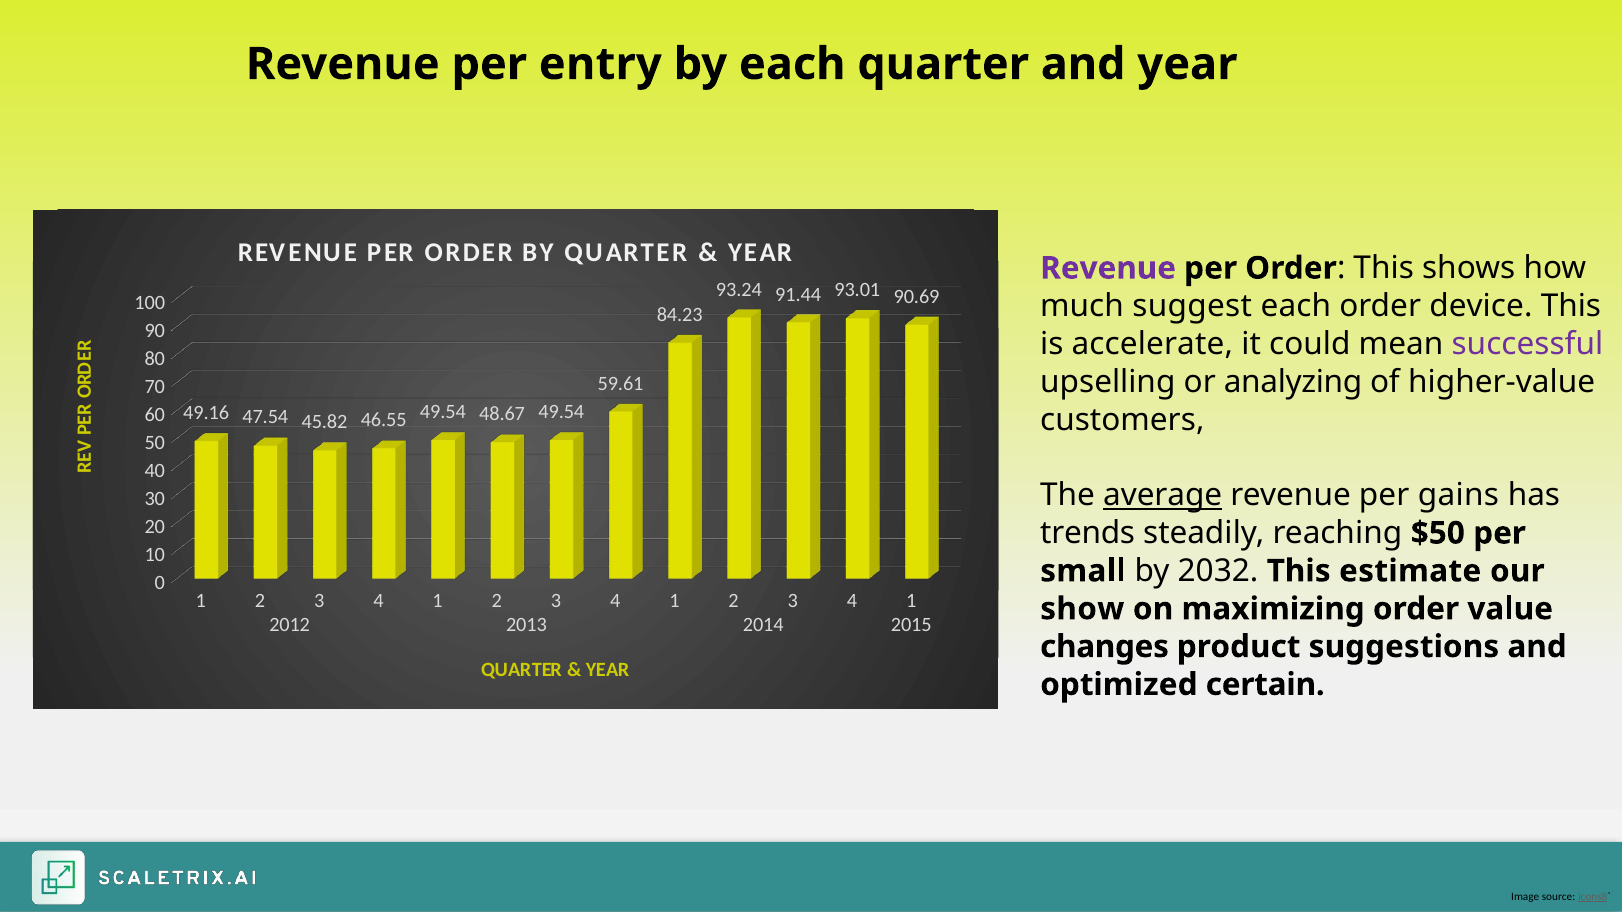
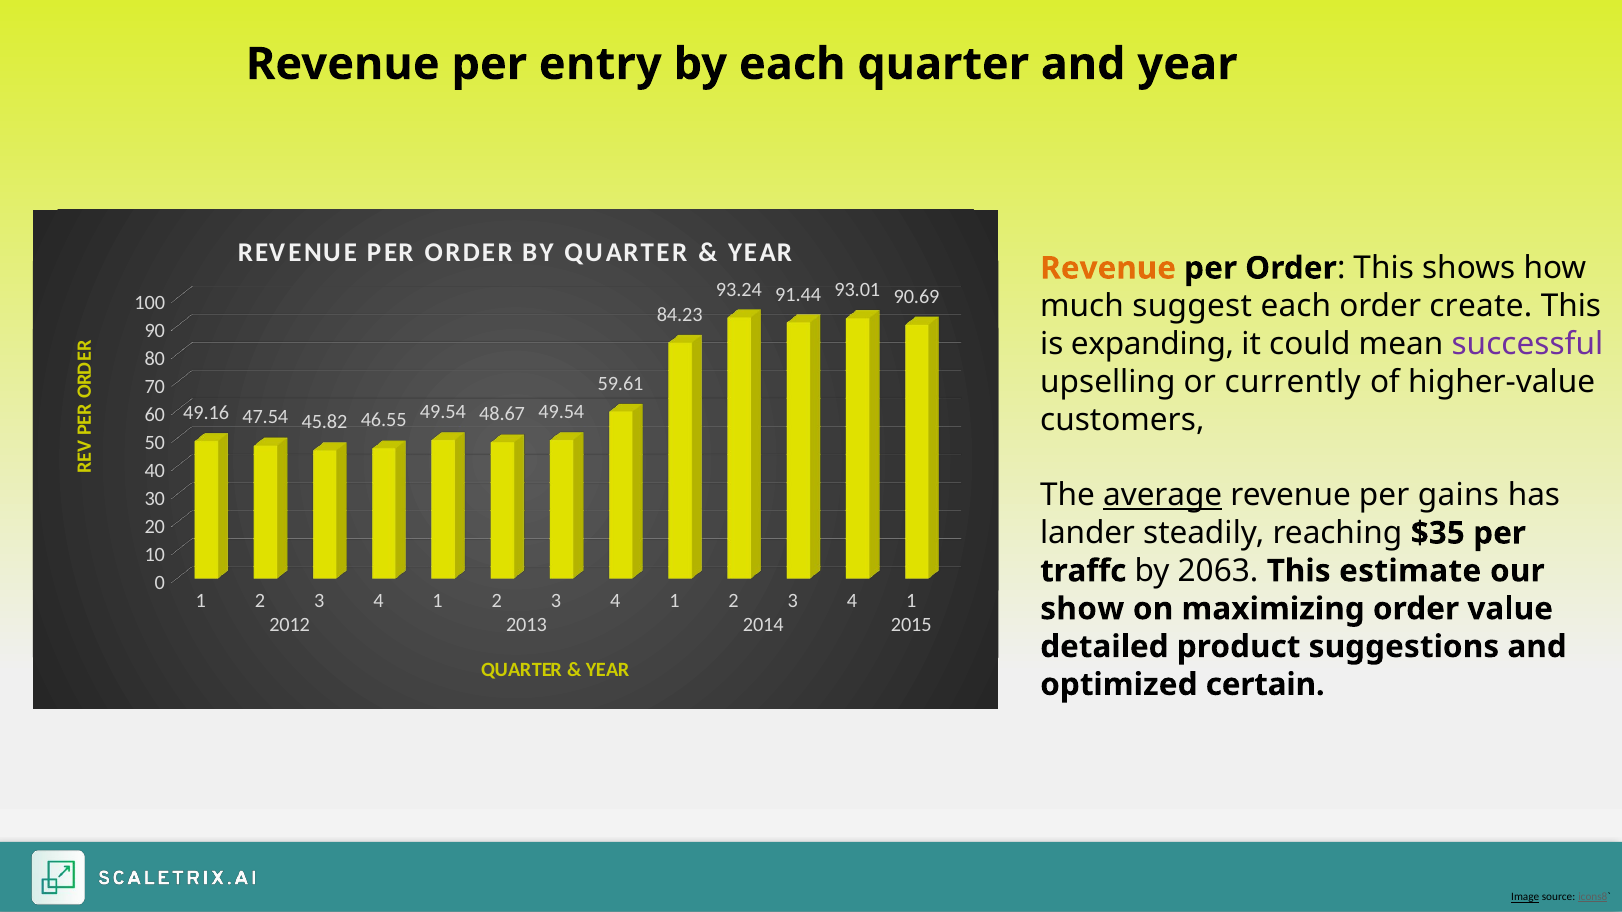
Revenue colour: purple -> orange (1108, 268)
device: device -> create (1481, 306)
accelerate: accelerate -> expanding (1152, 344)
analyzing: analyzing -> currently (1293, 382)
trends: trends -> lander (1088, 533)
$50: $50 -> $35 (1438, 533)
small: small -> traffc (1083, 571)
2032: 2032 -> 2063 (1218, 571)
changes: changes -> detailed (1104, 647)
Image underline: none -> present (1525, 897)
